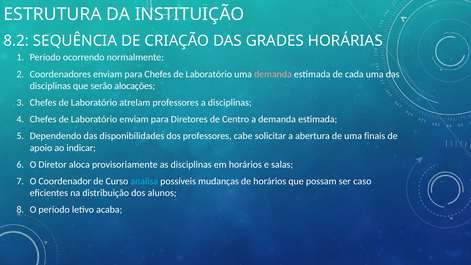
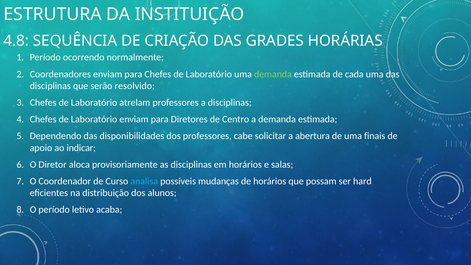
8.2: 8.2 -> 4.8 (16, 41)
demanda colour: pink -> light green (273, 74)
alocações: alocações -> resolvido (135, 86)
caso: caso -> hard (362, 181)
